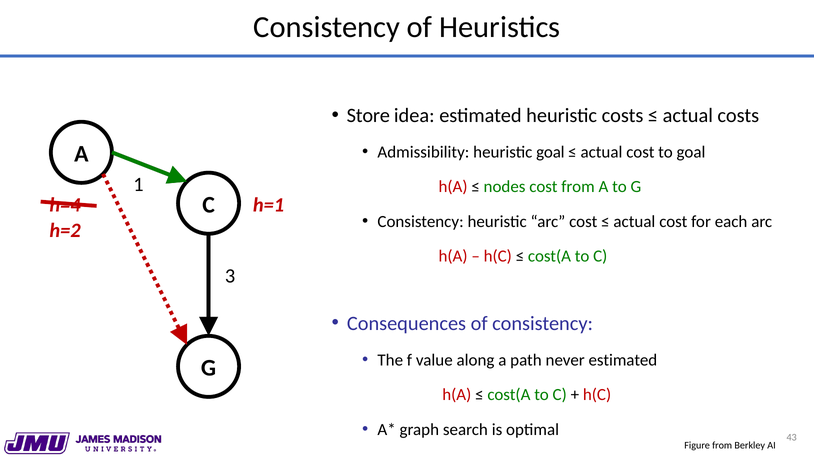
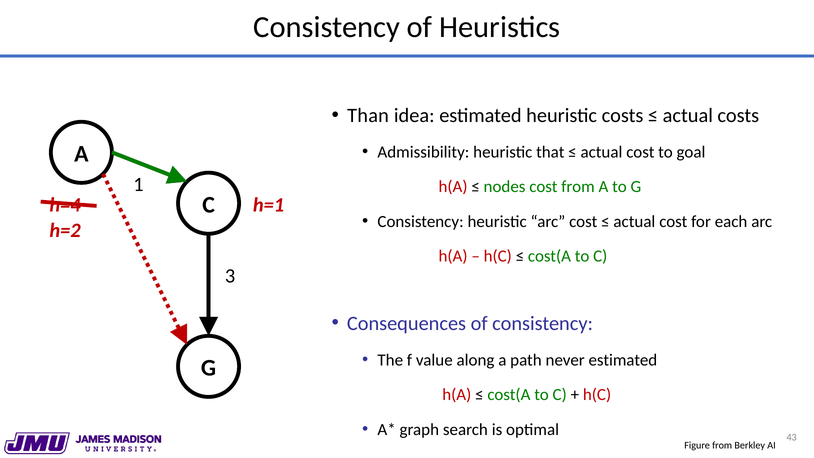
Store: Store -> Than (368, 115)
heuristic goal: goal -> that (550, 152)
